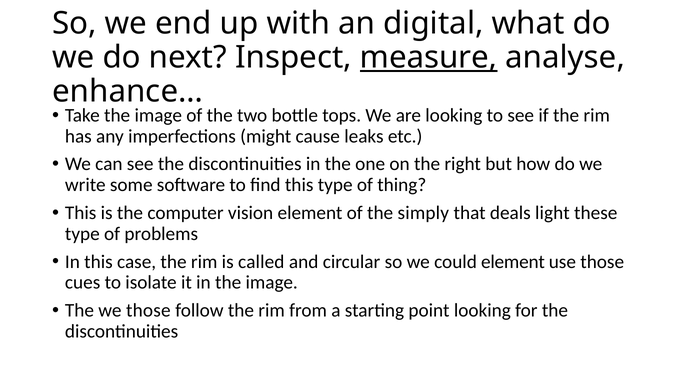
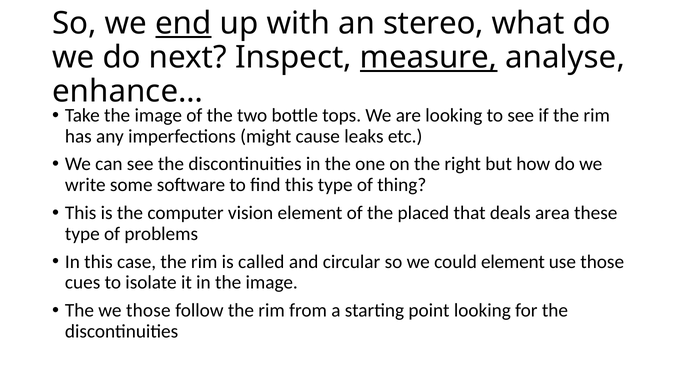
end underline: none -> present (183, 24)
digital: digital -> stereo (433, 24)
simply: simply -> placed (423, 213)
light: light -> area (552, 213)
